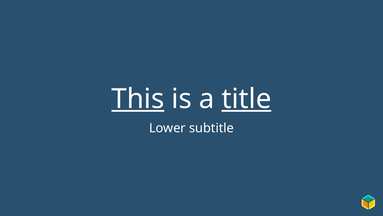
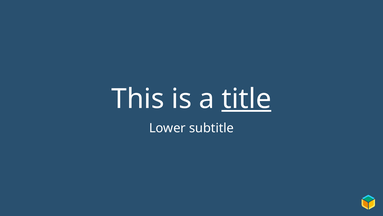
This underline: present -> none (138, 99)
